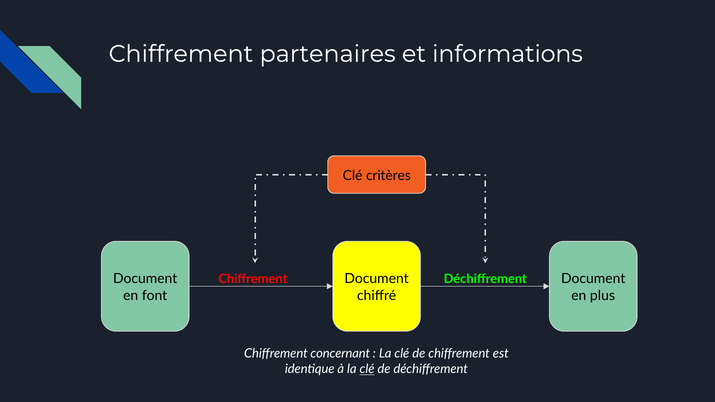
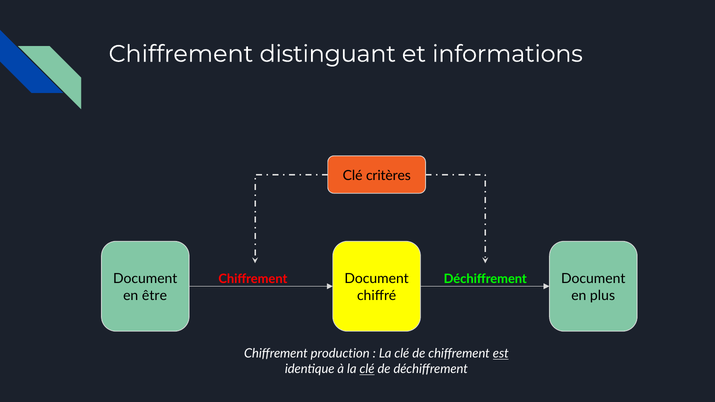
partenaires: partenaires -> distinguant (328, 54)
font: font -> être (154, 296)
concernant: concernant -> production (340, 354)
est underline: none -> present (501, 354)
